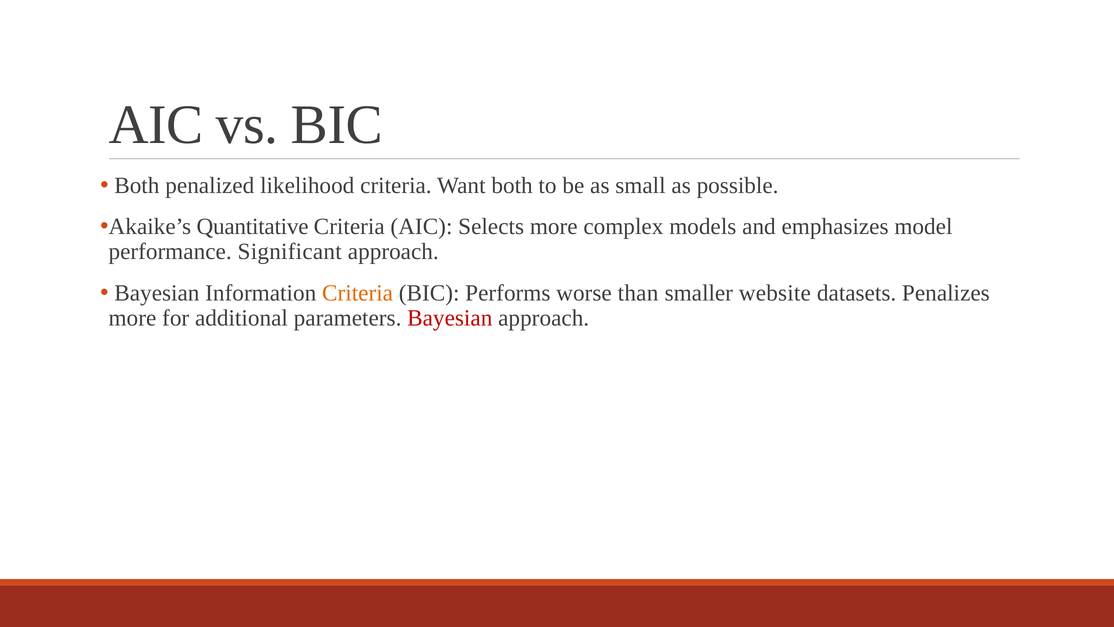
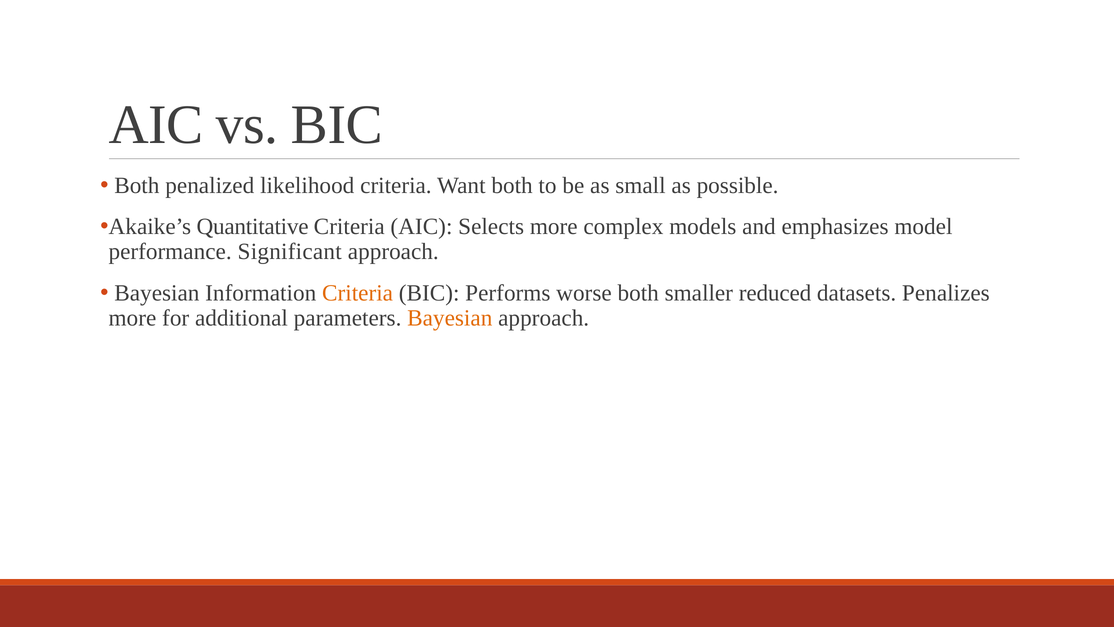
worse than: than -> both (638, 293)
website: website -> reduced (775, 293)
Bayesian colour: red -> orange (450, 318)
